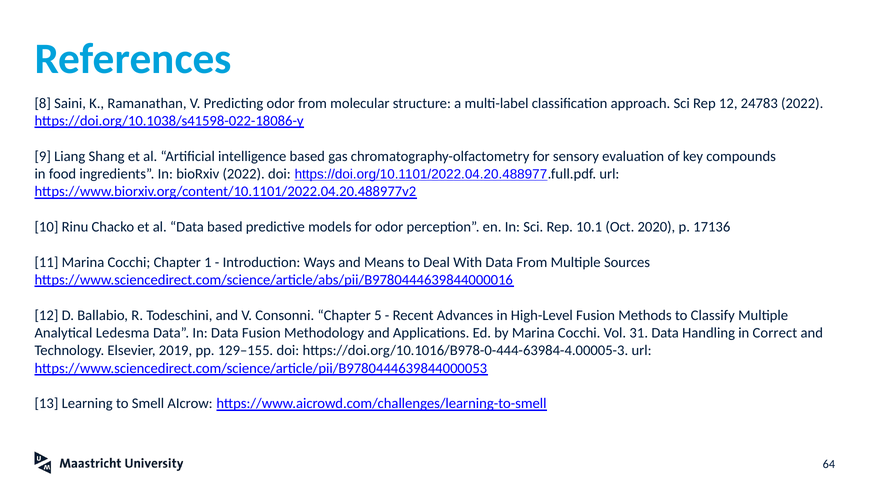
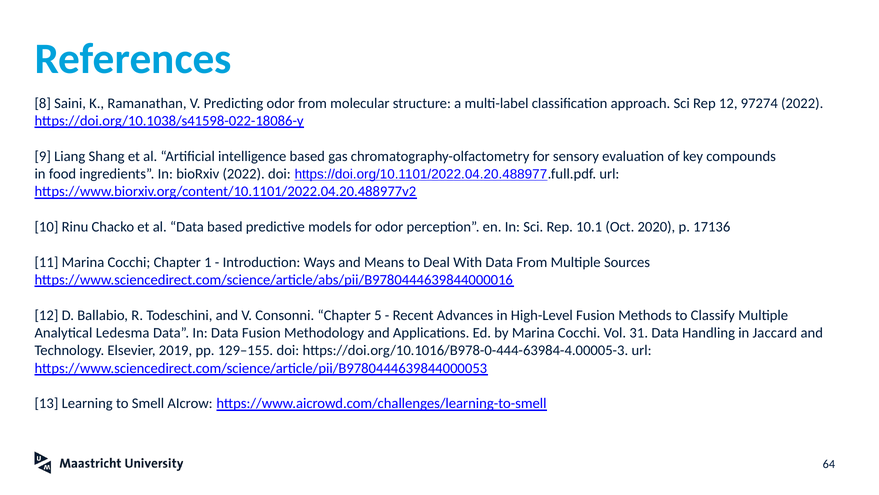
24783: 24783 -> 97274 (759, 103)
Correct: Correct -> Jaccard (775, 333)
